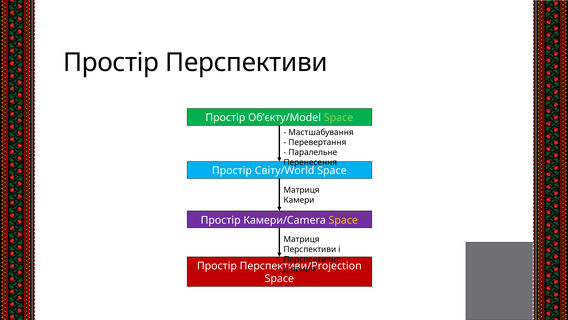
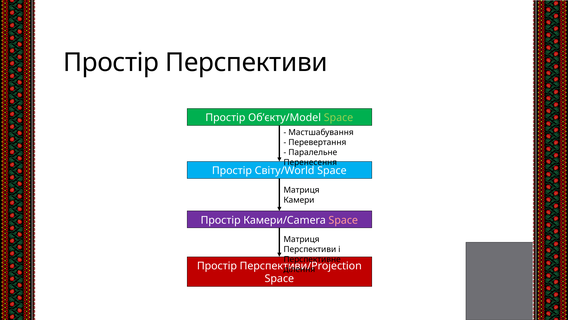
Space colour: yellow -> pink (343, 220)
